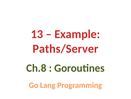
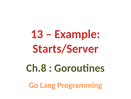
Paths/Server: Paths/Server -> Starts/Server (65, 48)
